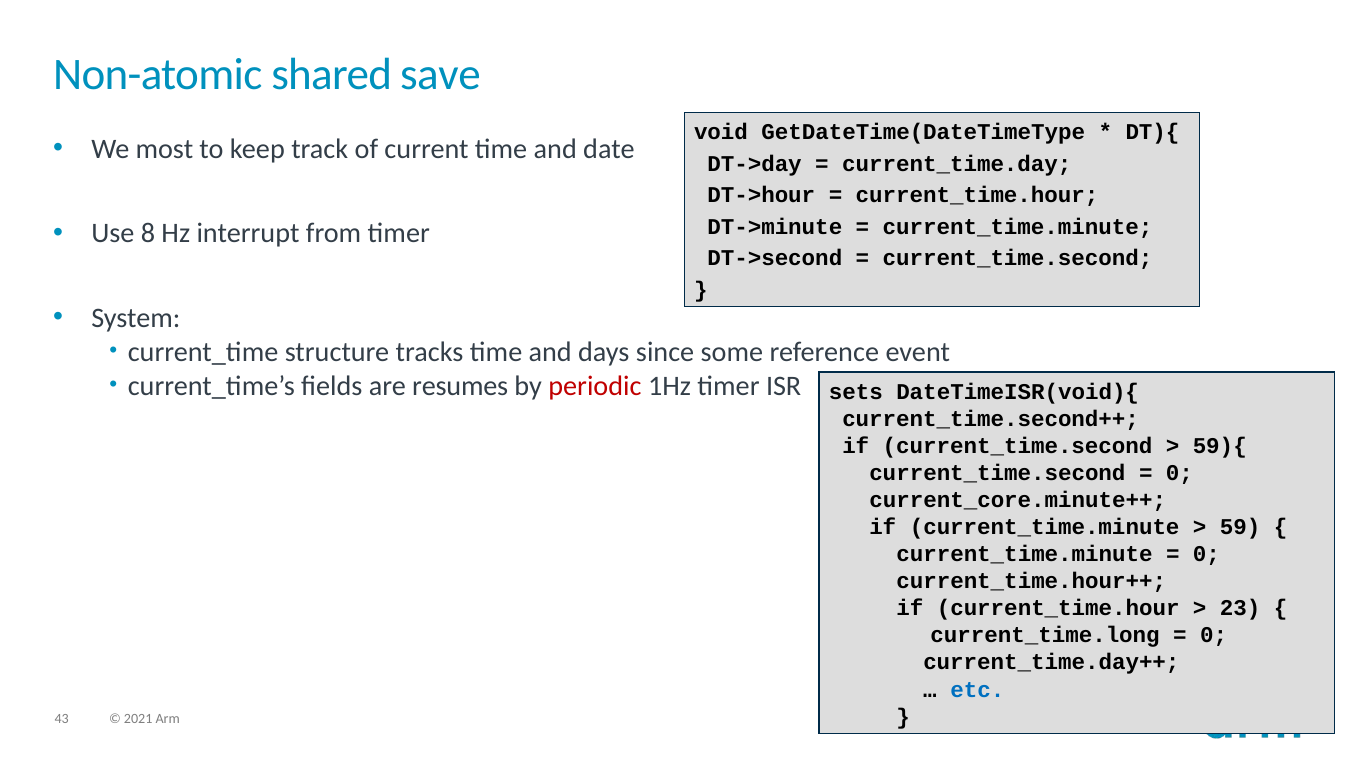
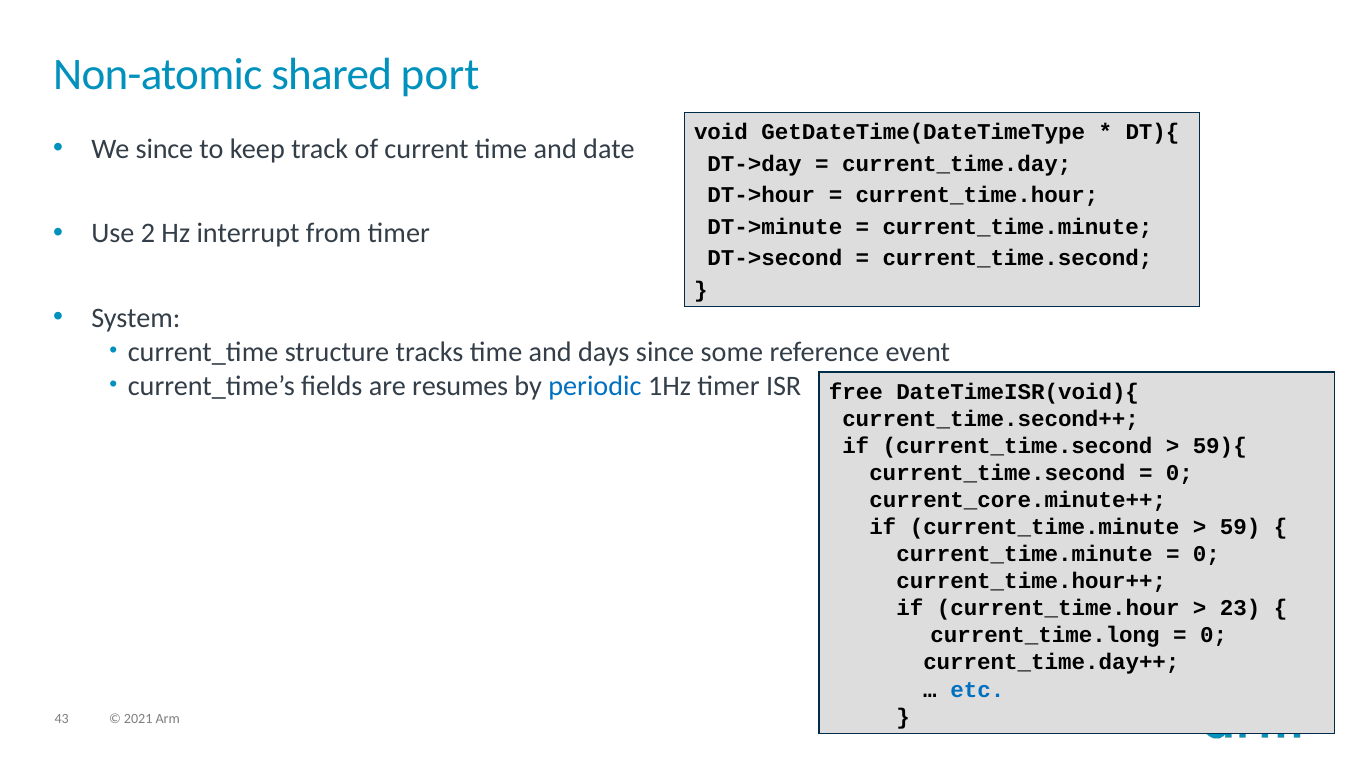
save: save -> port (440, 75)
We most: most -> since (164, 149)
8: 8 -> 2 (148, 233)
periodic colour: red -> blue (595, 386)
sets: sets -> free (856, 392)
